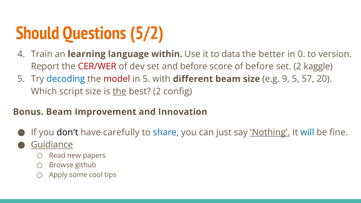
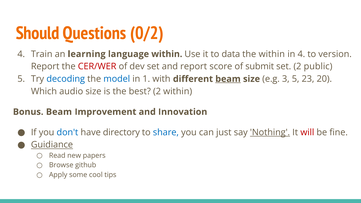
5/2: 5/2 -> 0/2 (147, 33)
the better: better -> within (272, 54)
in 0: 0 -> 4 (301, 54)
and before: before -> report (194, 67)
of before: before -> submit (260, 67)
kaggle: kaggle -> public (318, 67)
model colour: red -> blue (117, 79)
in 5: 5 -> 1 (146, 79)
beam underline: none -> present (228, 79)
9: 9 -> 3 (286, 79)
57: 57 -> 23 (308, 79)
script: script -> audio (71, 91)
the underline: present -> none (120, 91)
2 config: config -> within (178, 91)
don't colour: black -> blue (67, 132)
carefully: carefully -> directory (121, 132)
will colour: blue -> red (307, 132)
